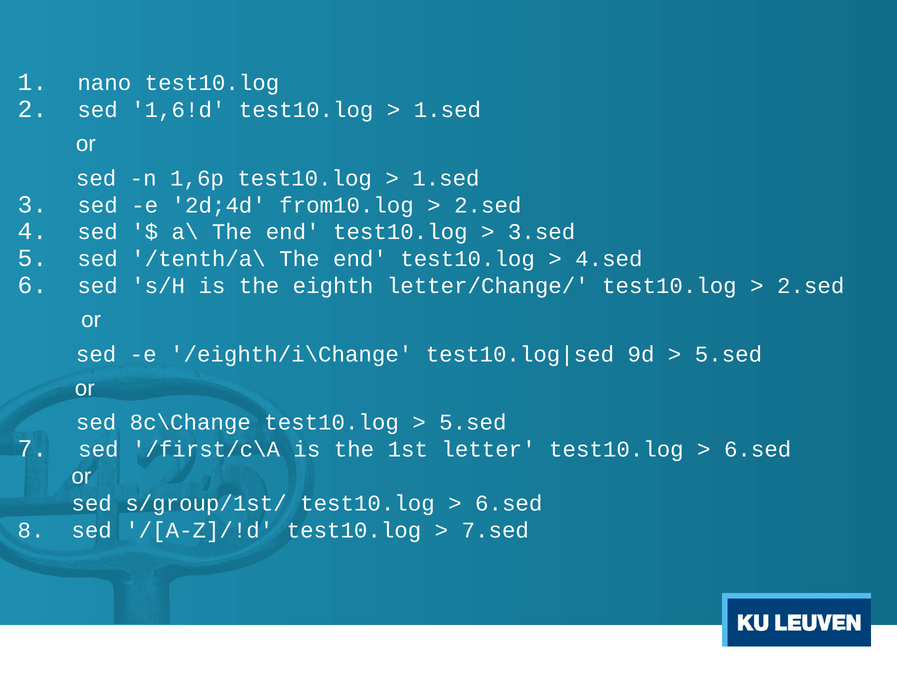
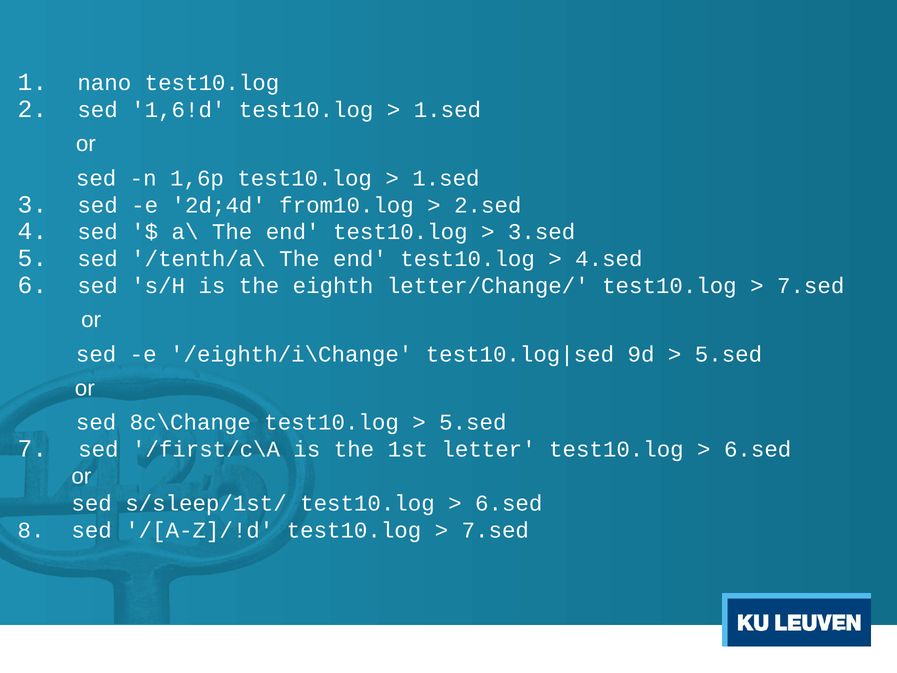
2.sed: 2.sed -> 7.sed (811, 286)
s/group/1st/: s/group/1st/ -> s/sleep/1st/ (206, 503)
